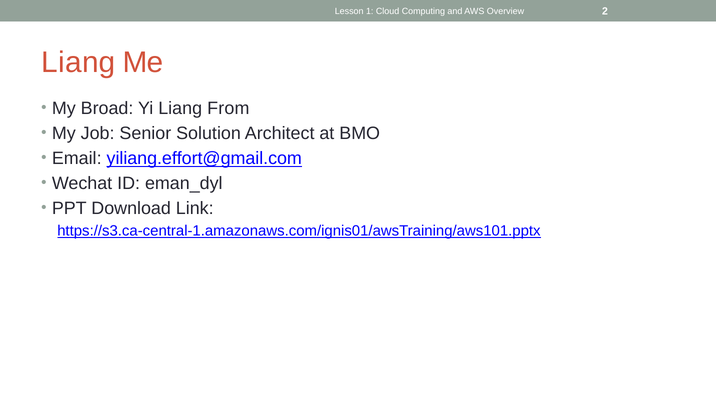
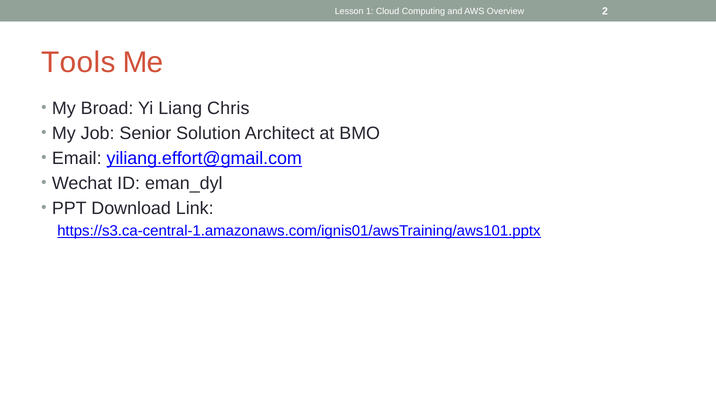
Liang: Liang -> Tools (78, 63)
From: From -> Chris (228, 109)
